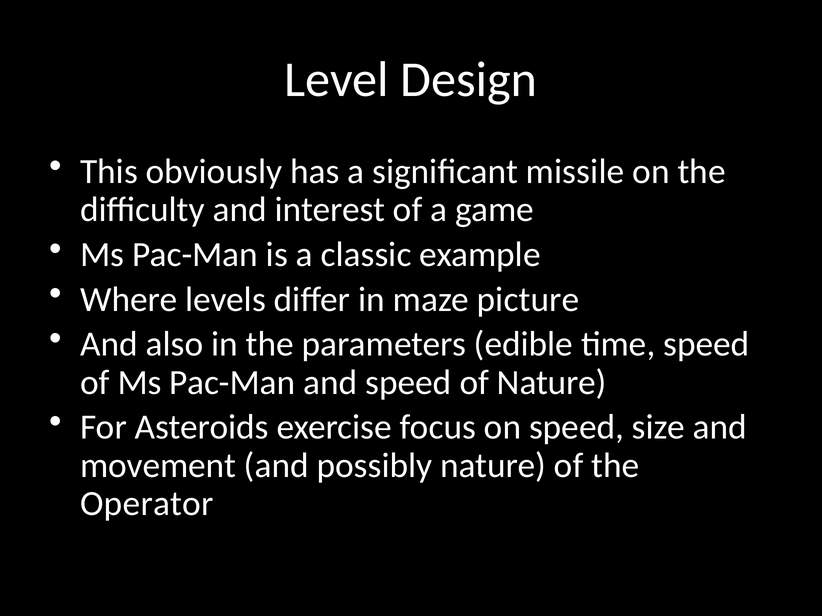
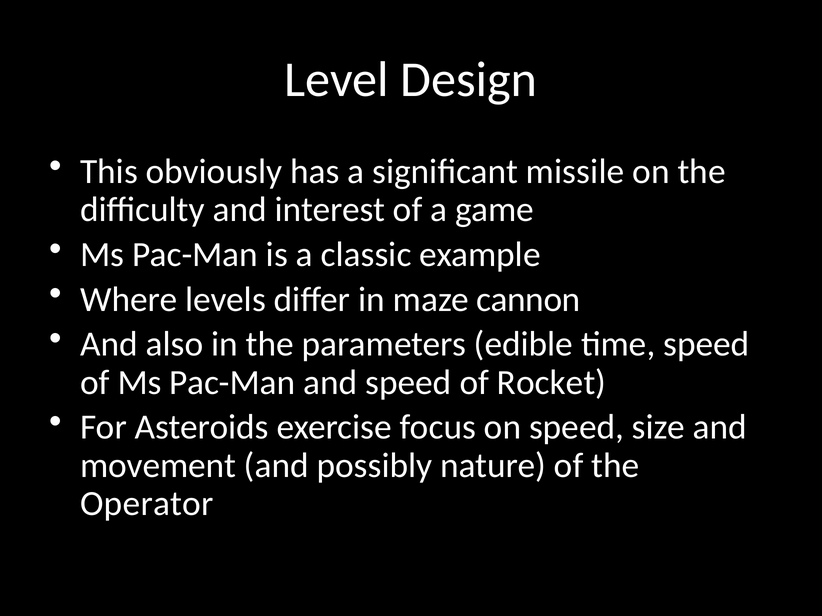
picture: picture -> cannon (528, 300)
of Nature: Nature -> Rocket (552, 383)
